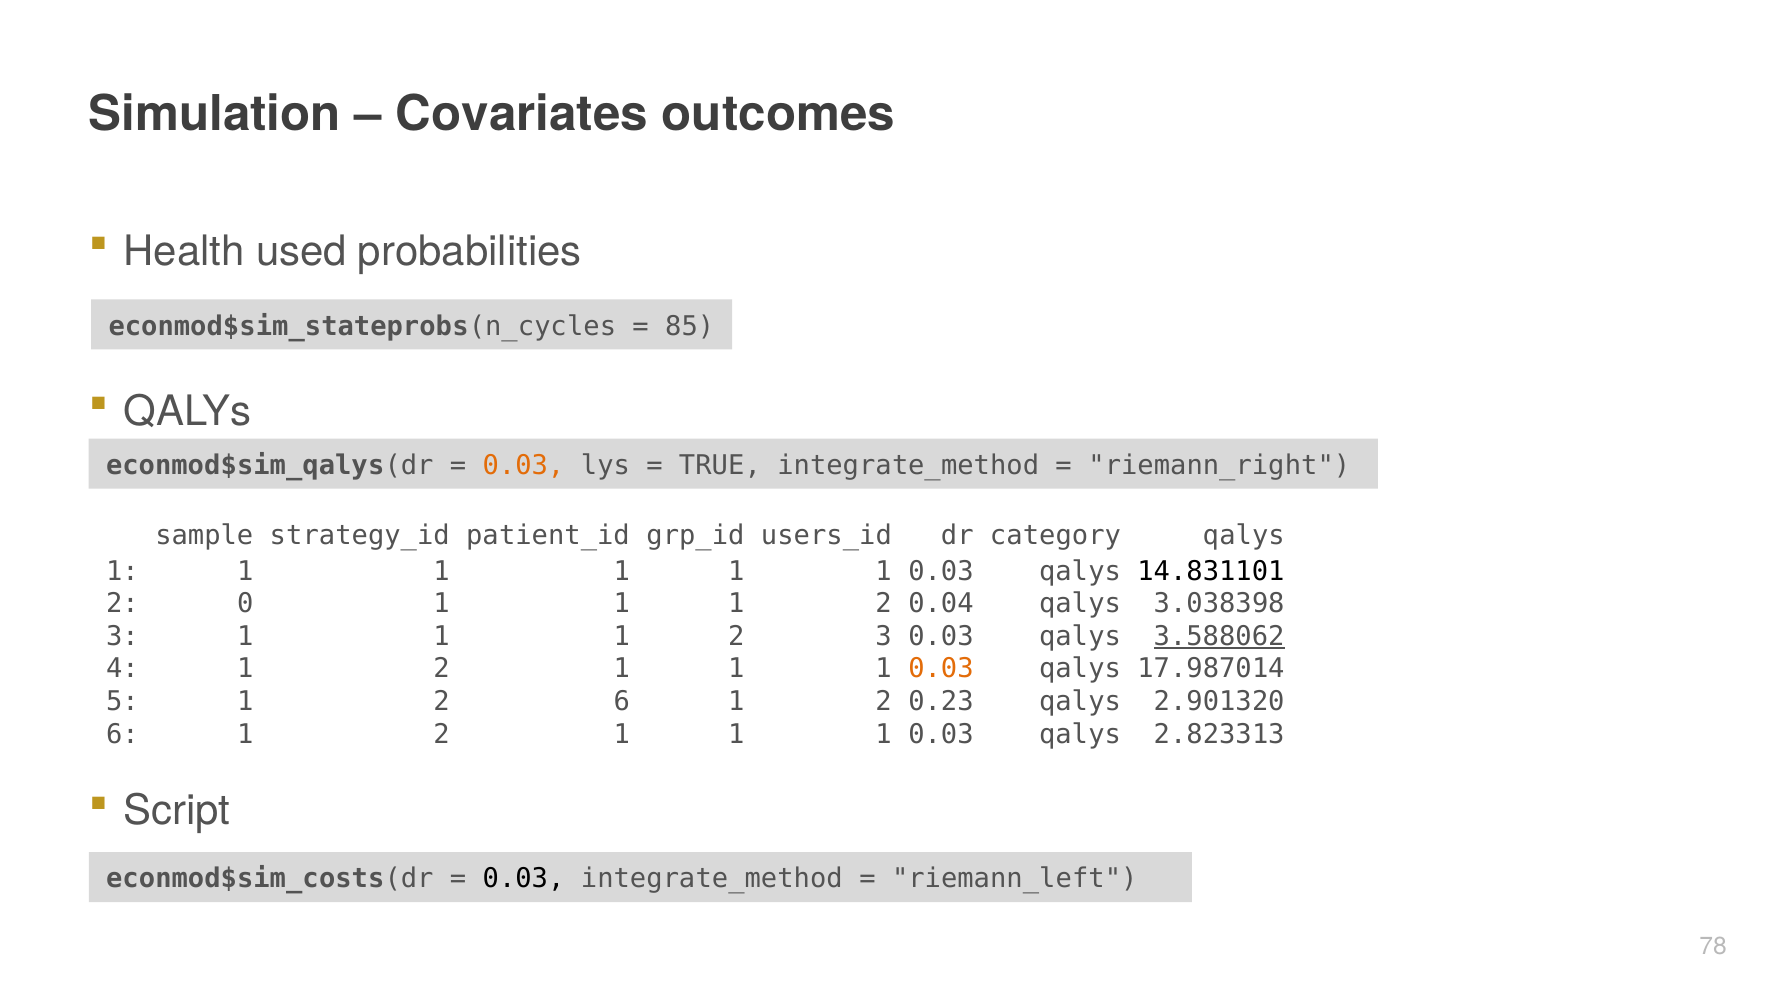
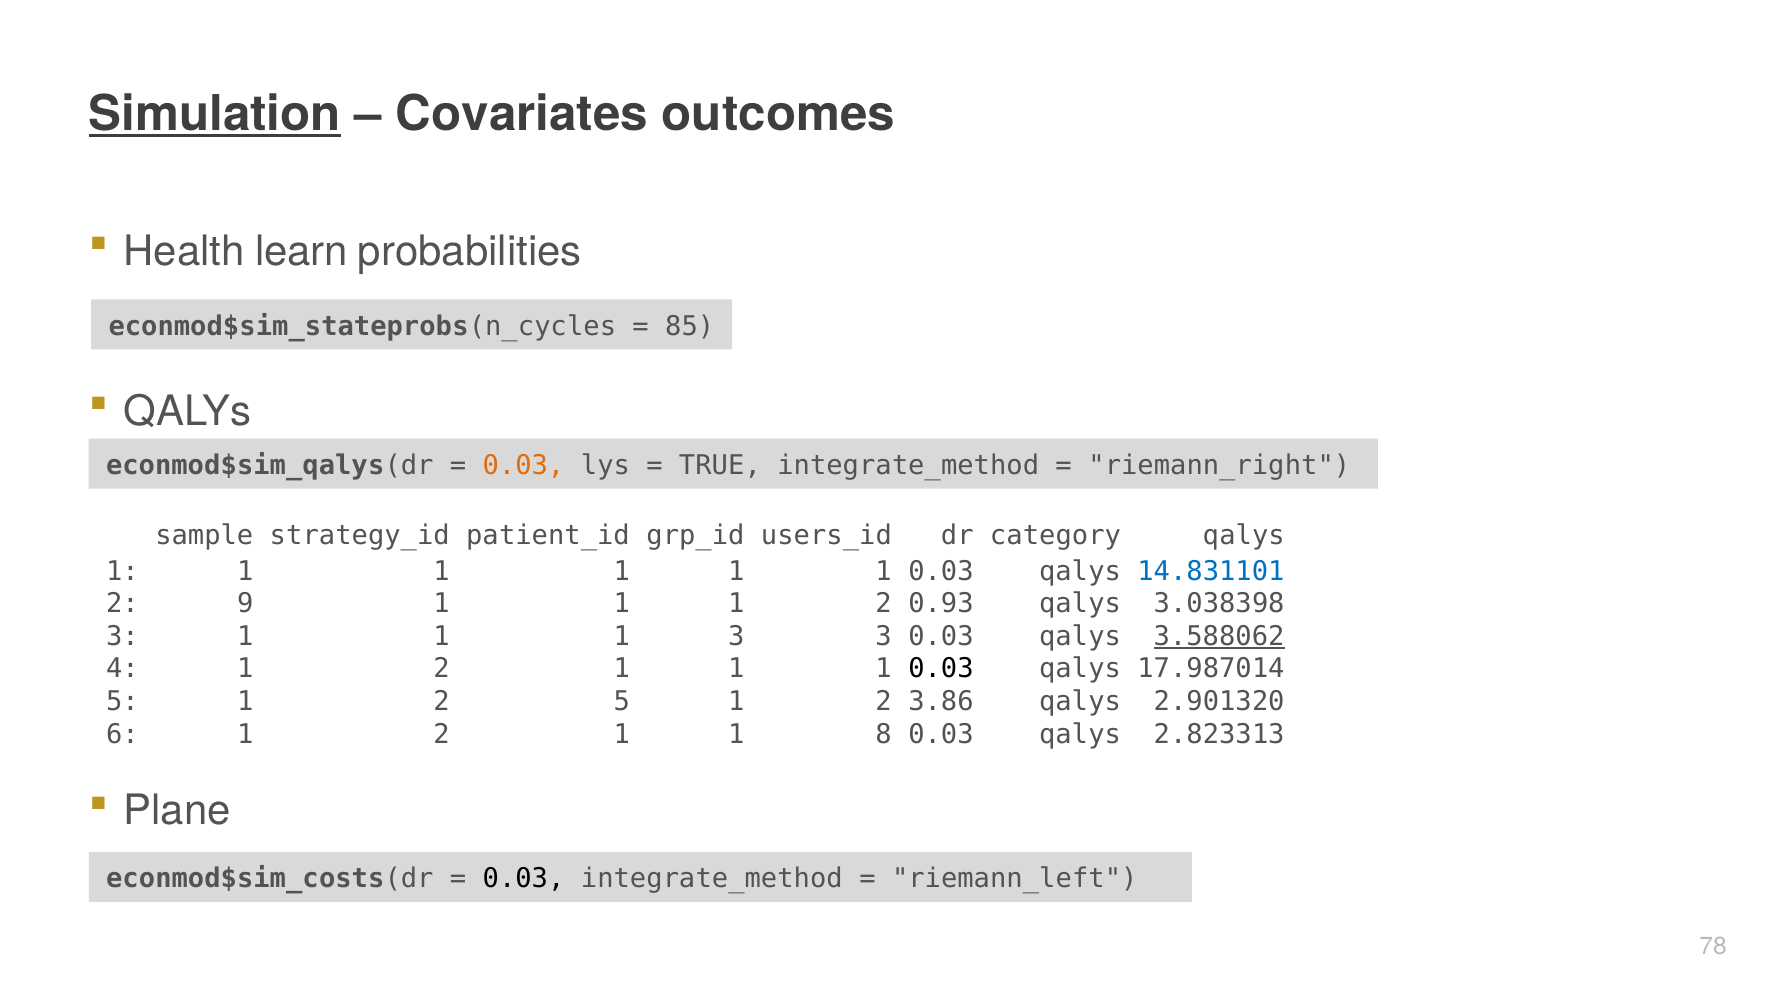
Simulation underline: none -> present (215, 114)
used: used -> learn (302, 252)
14.831101 colour: black -> blue (1211, 571)
0: 0 -> 9 (245, 603)
0.04: 0.04 -> 0.93 (941, 603)
2: 2 -> 3 (736, 636)
0.03 colour: orange -> black (941, 669)
2 6: 6 -> 5 (622, 701)
0.23: 0.23 -> 3.86 (941, 701)
1: 1 -> 8 (884, 734)
Script: Script -> Plane (177, 811)
